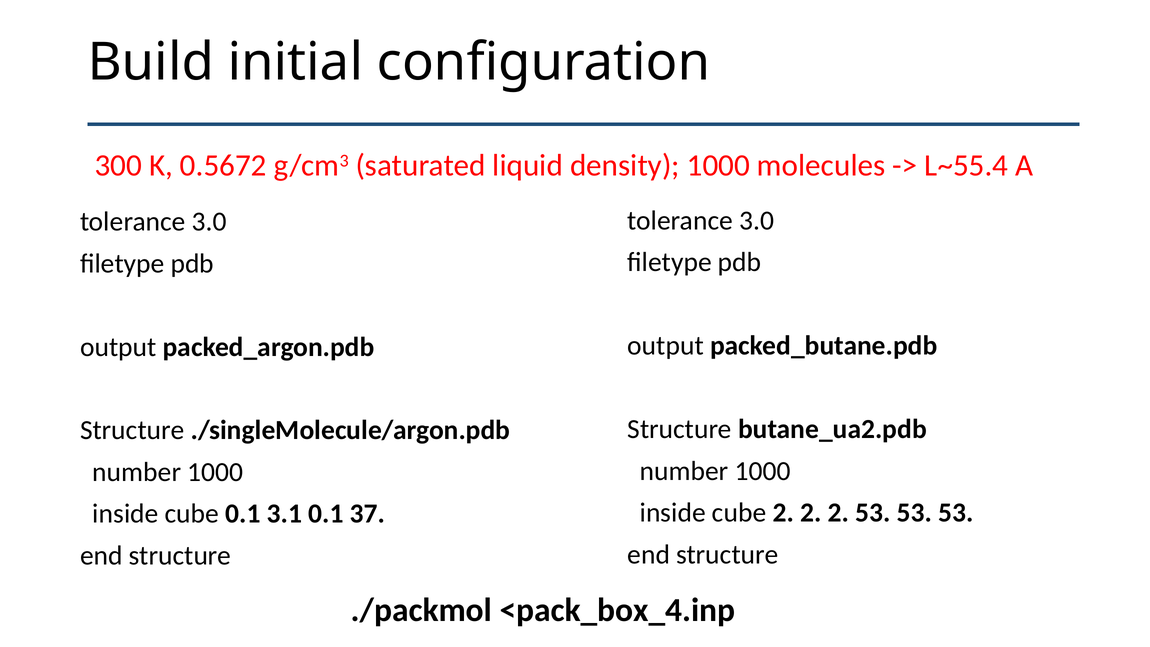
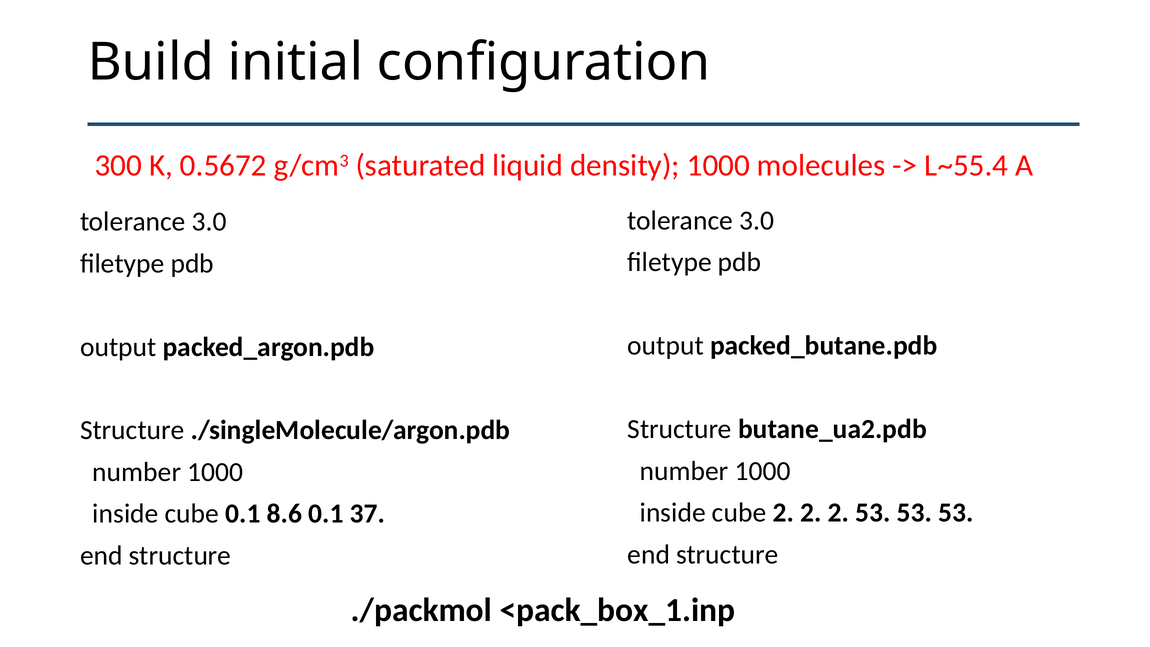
3.1: 3.1 -> 8.6 (284, 514)
<pack_box_4.inp: <pack_box_4.inp -> <pack_box_1.inp (617, 610)
